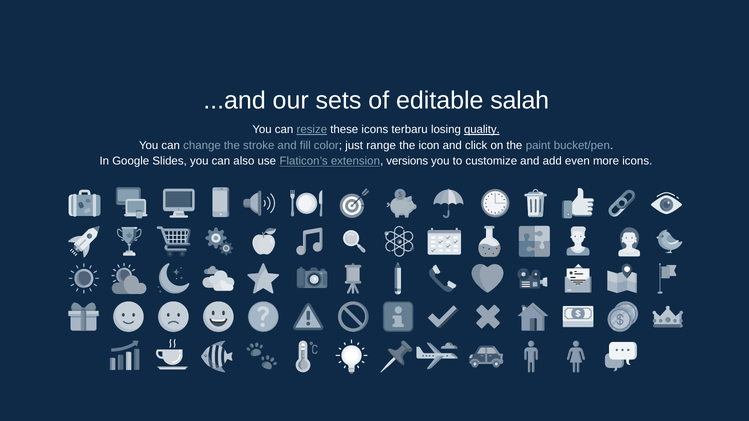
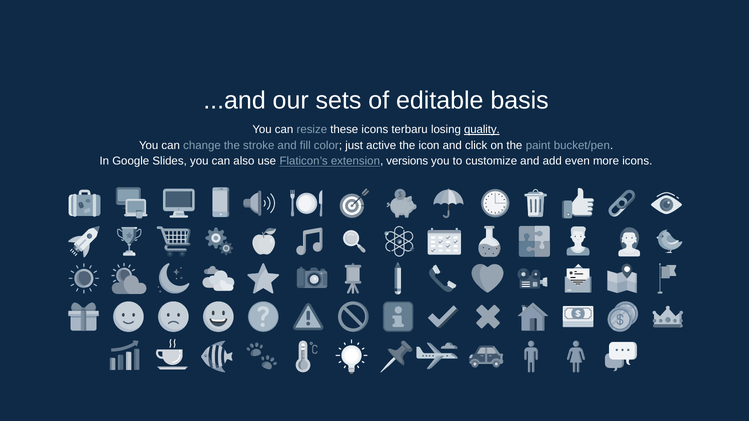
salah: salah -> basis (520, 101)
resize underline: present -> none (312, 130)
range: range -> active (381, 146)
